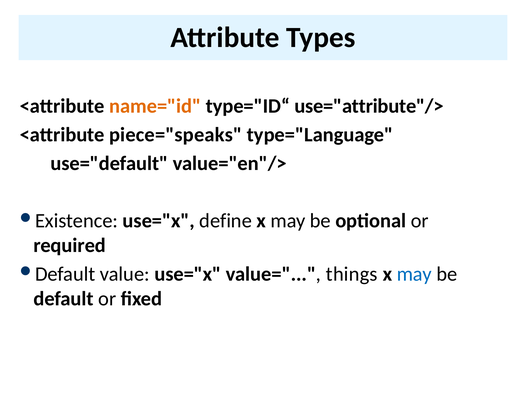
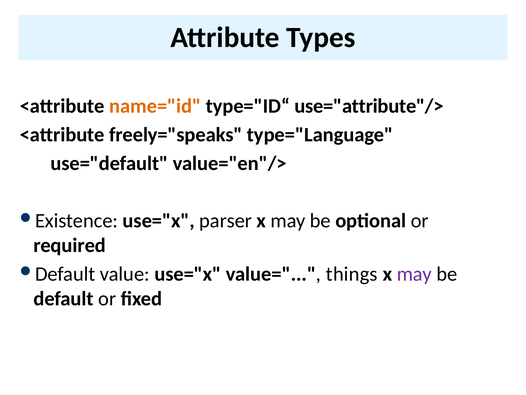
piece="speaks: piece="speaks -> freely="speaks (176, 135)
define: define -> parser (226, 221)
may colour: blue -> purple (414, 274)
